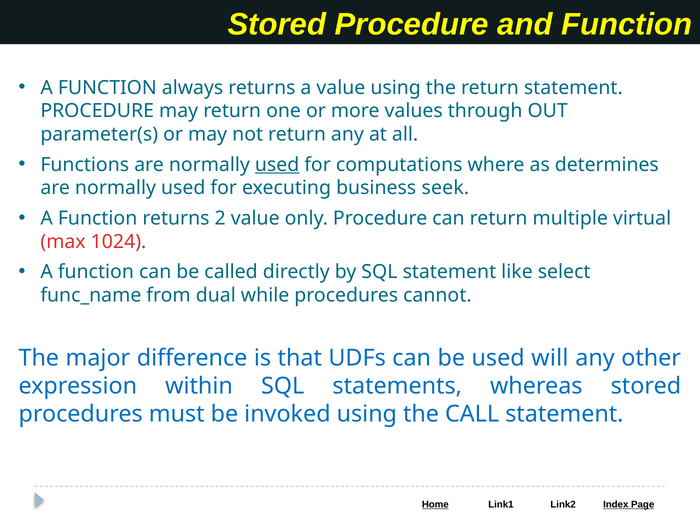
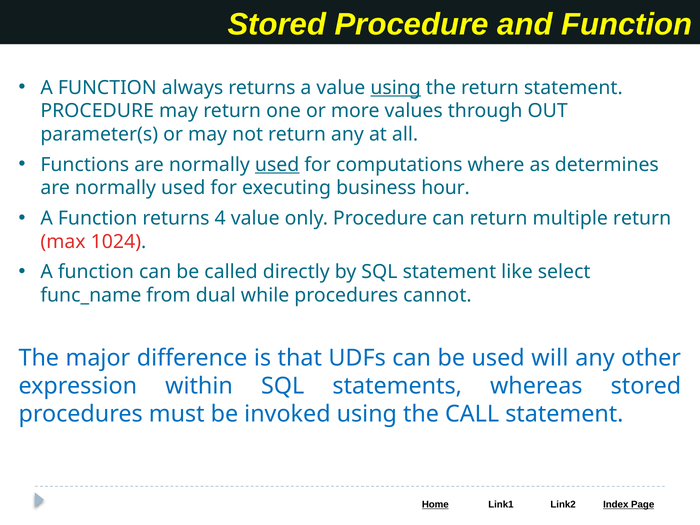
using underline: none -> present (396, 88)
seek: seek -> hour (446, 188)
2: 2 -> 4 (220, 218)
multiple virtual: virtual -> return (642, 218)
